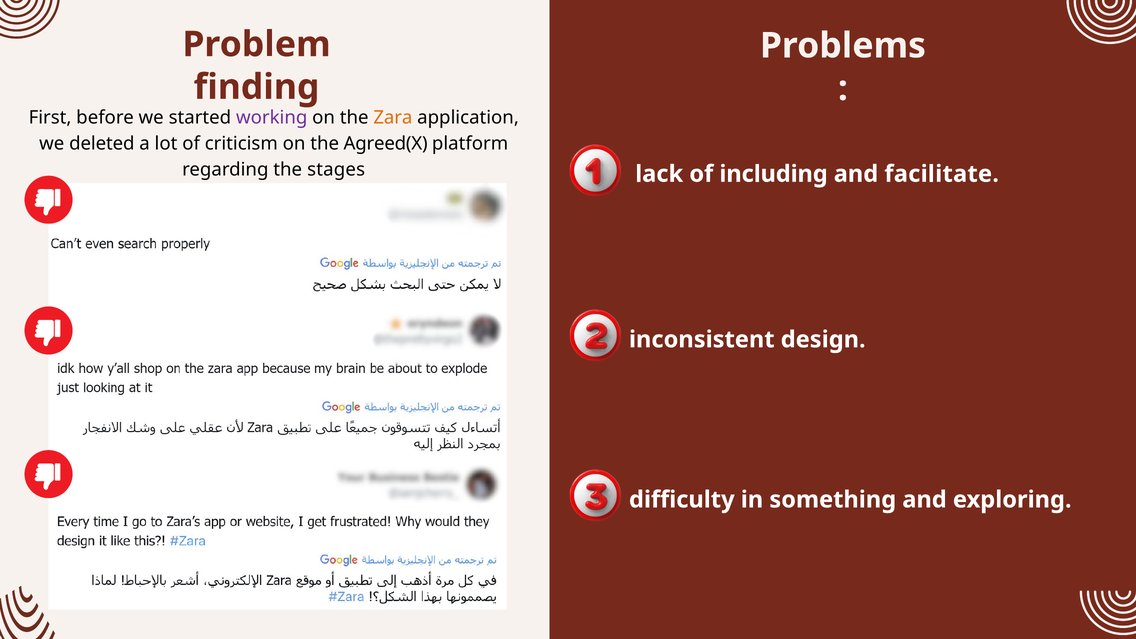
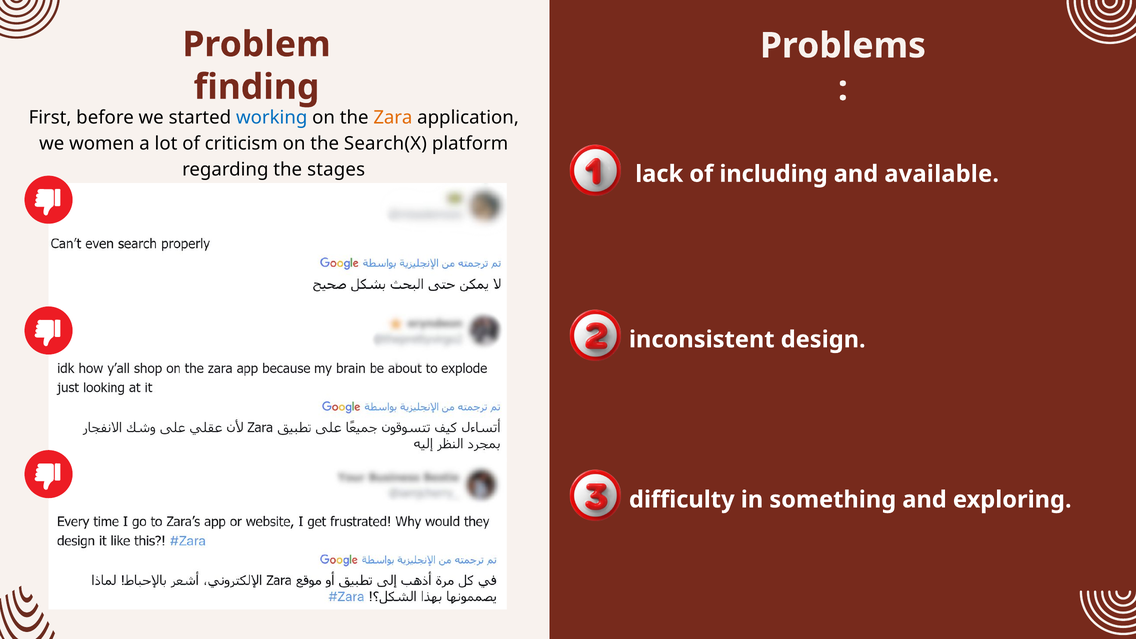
working colour: purple -> blue (272, 117)
deleted: deleted -> women (102, 143)
Agreed(X: Agreed(X -> Search(X (385, 143)
facilitate: facilitate -> available (942, 174)
